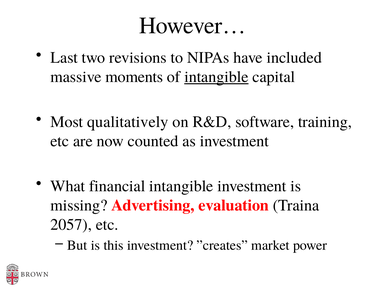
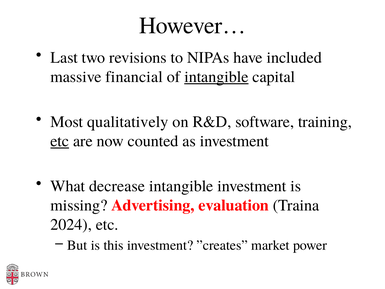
moments: moments -> financial (134, 77)
etc underline: none -> present (60, 141)
financial: financial -> decrease (117, 186)
2057: 2057 -> 2024 (71, 224)
